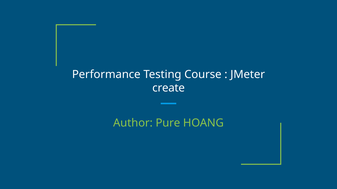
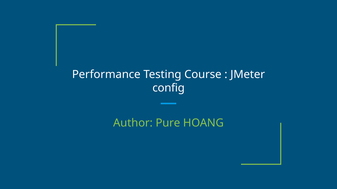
create: create -> config (169, 88)
